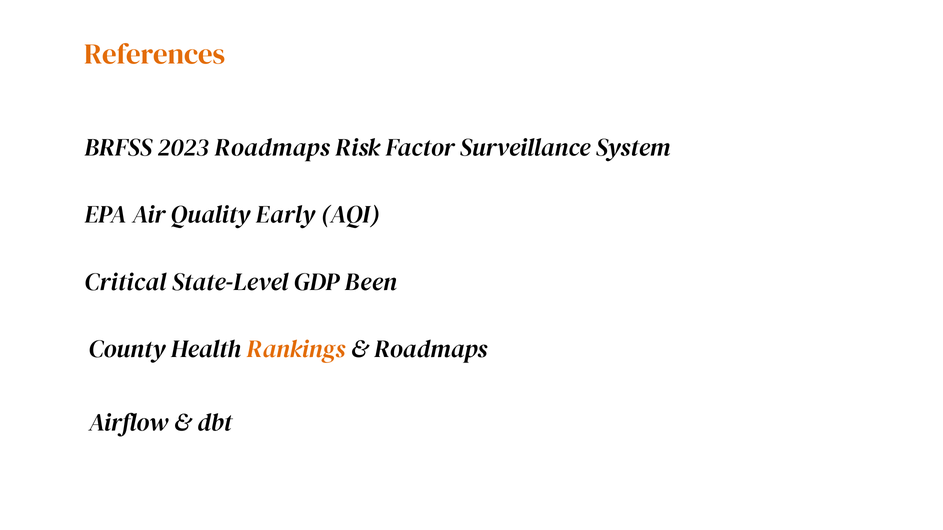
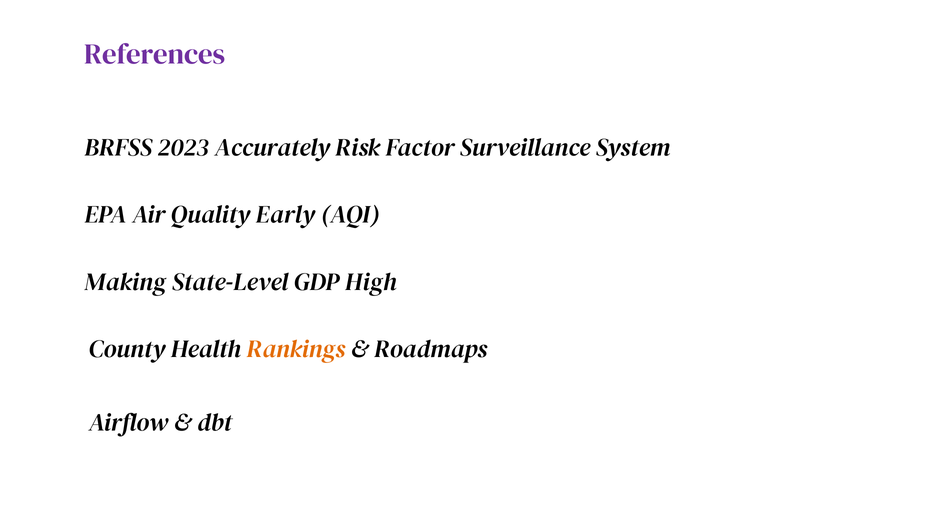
References colour: orange -> purple (155, 54)
2023 Roadmaps: Roadmaps -> Accurately (272, 148)
Critical: Critical -> Making (125, 282)
Been: Been -> High (371, 282)
